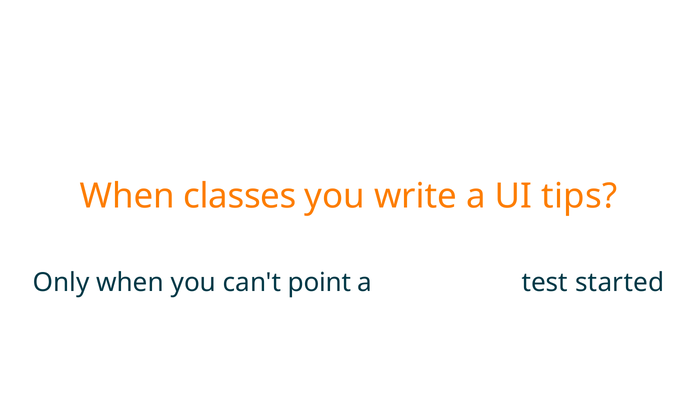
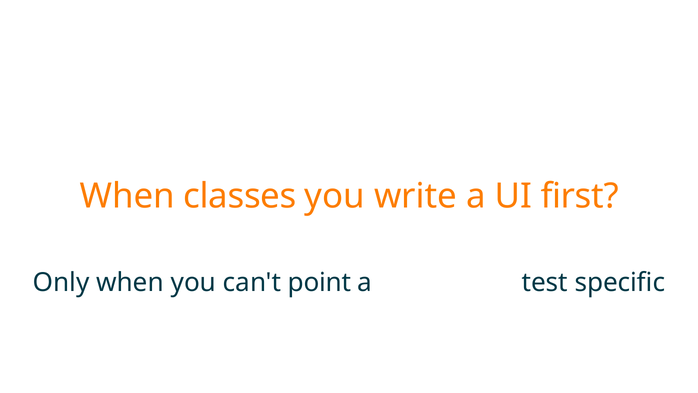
tips: tips -> first (580, 196)
started: started -> specific (620, 282)
